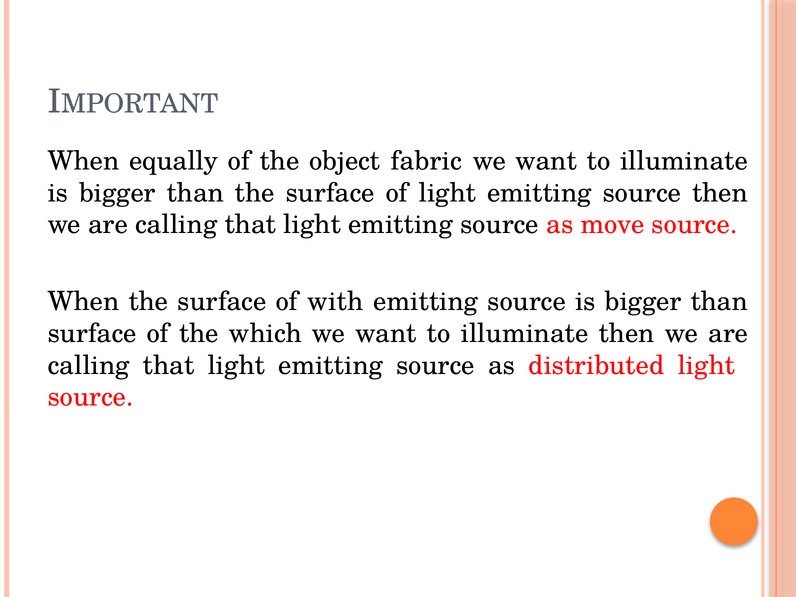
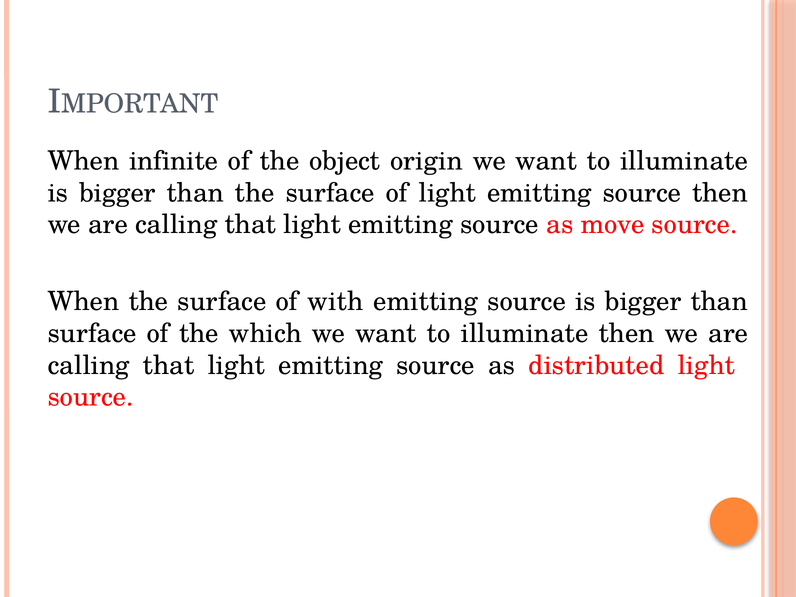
equally: equally -> infinite (174, 161)
fabric: fabric -> origin (426, 161)
